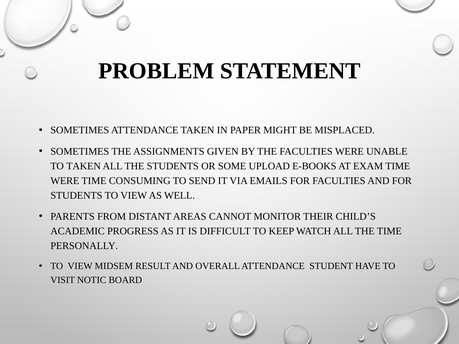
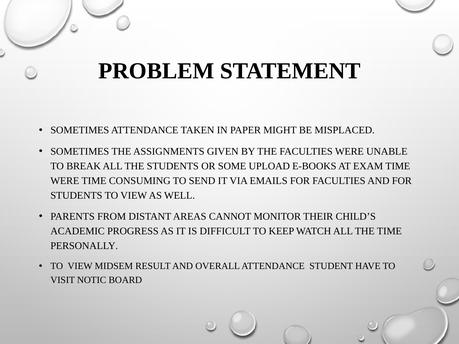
TO TAKEN: TAKEN -> BREAK (84, 166)
